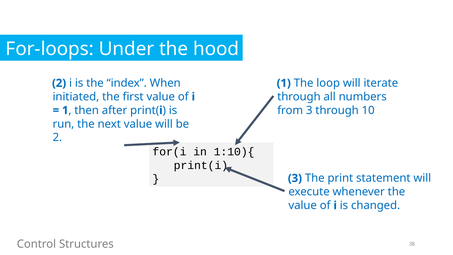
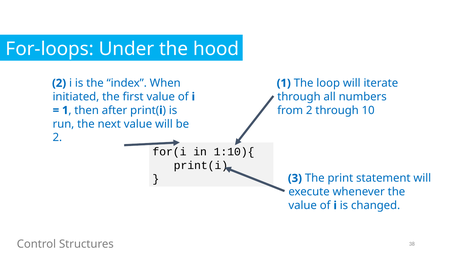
from 3: 3 -> 2 (309, 110)
